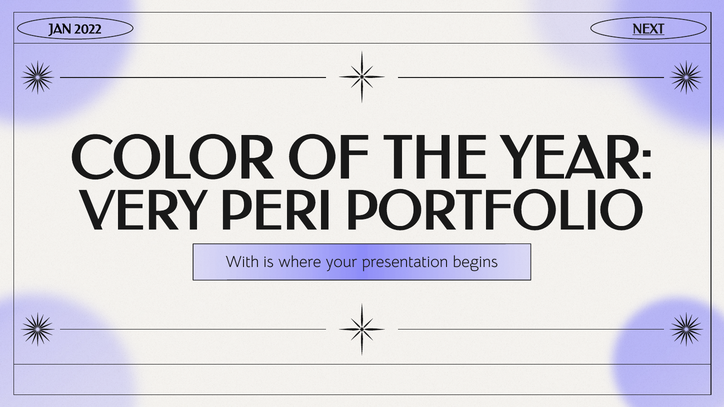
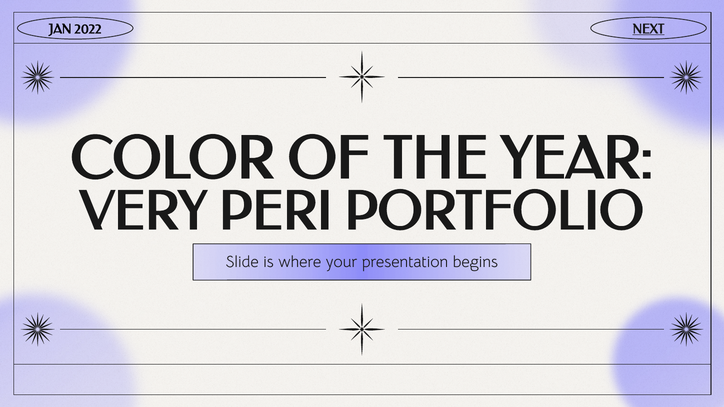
With: With -> Slide (242, 262)
